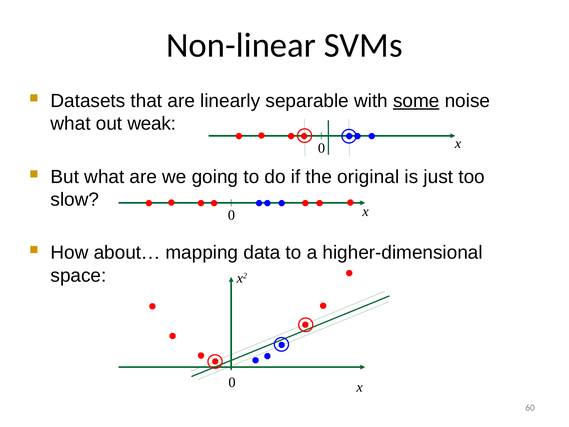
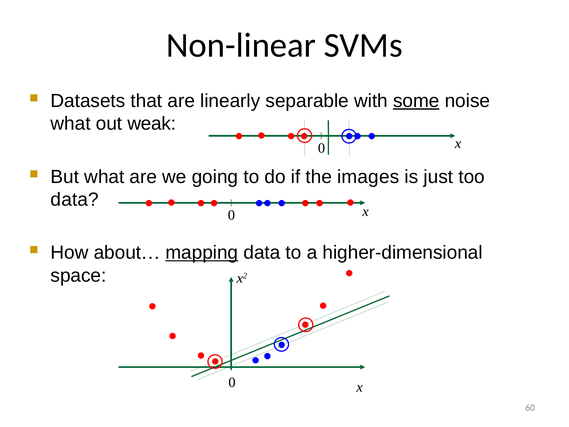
original: original -> images (368, 177)
slow: slow -> data (75, 199)
mapping underline: none -> present (202, 253)
